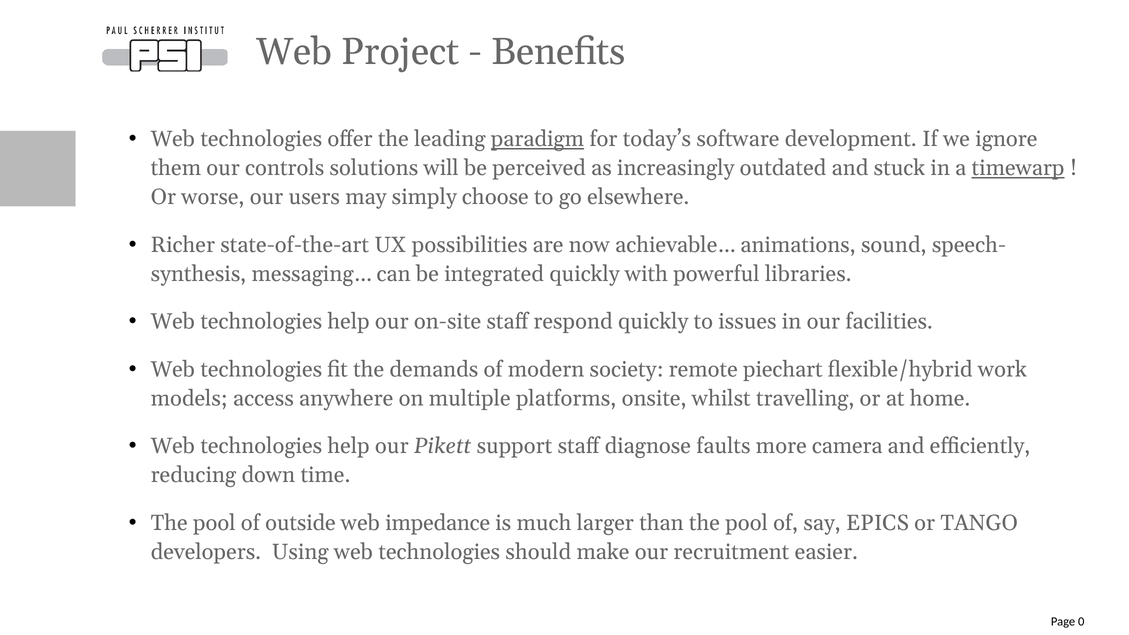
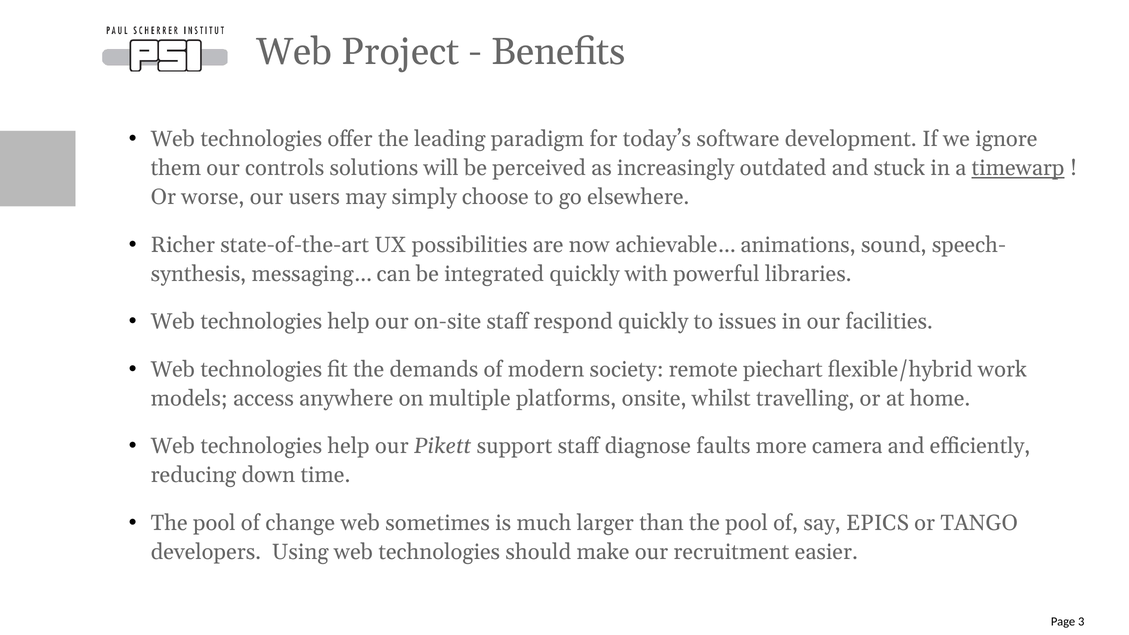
paradigm underline: present -> none (537, 139)
outside: outside -> change (300, 523)
impedance: impedance -> sometimes (438, 523)
0: 0 -> 3 (1081, 622)
